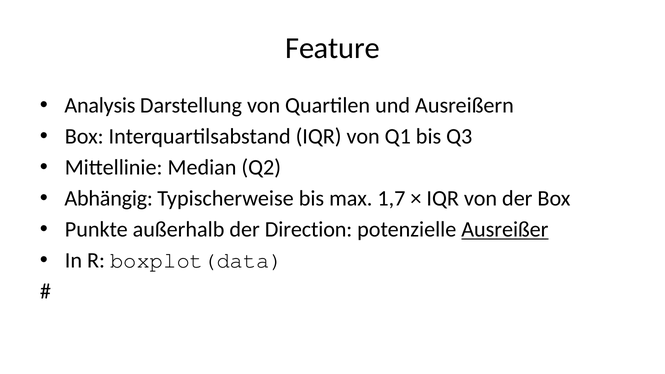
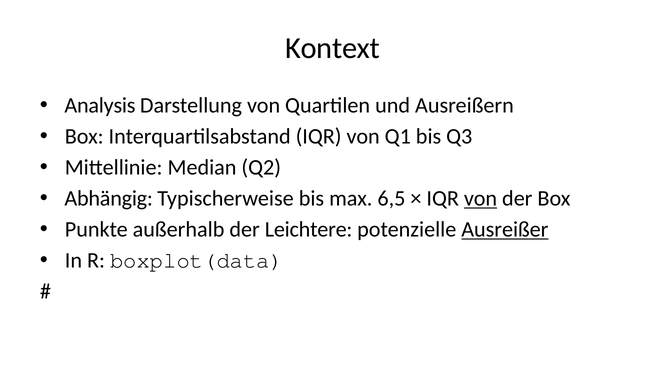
Feature: Feature -> Kontext (333, 48)
1,7: 1,7 -> 6,5 (391, 199)
von underline: none -> present (481, 199)
Direction: Direction -> Leichtere (309, 230)
